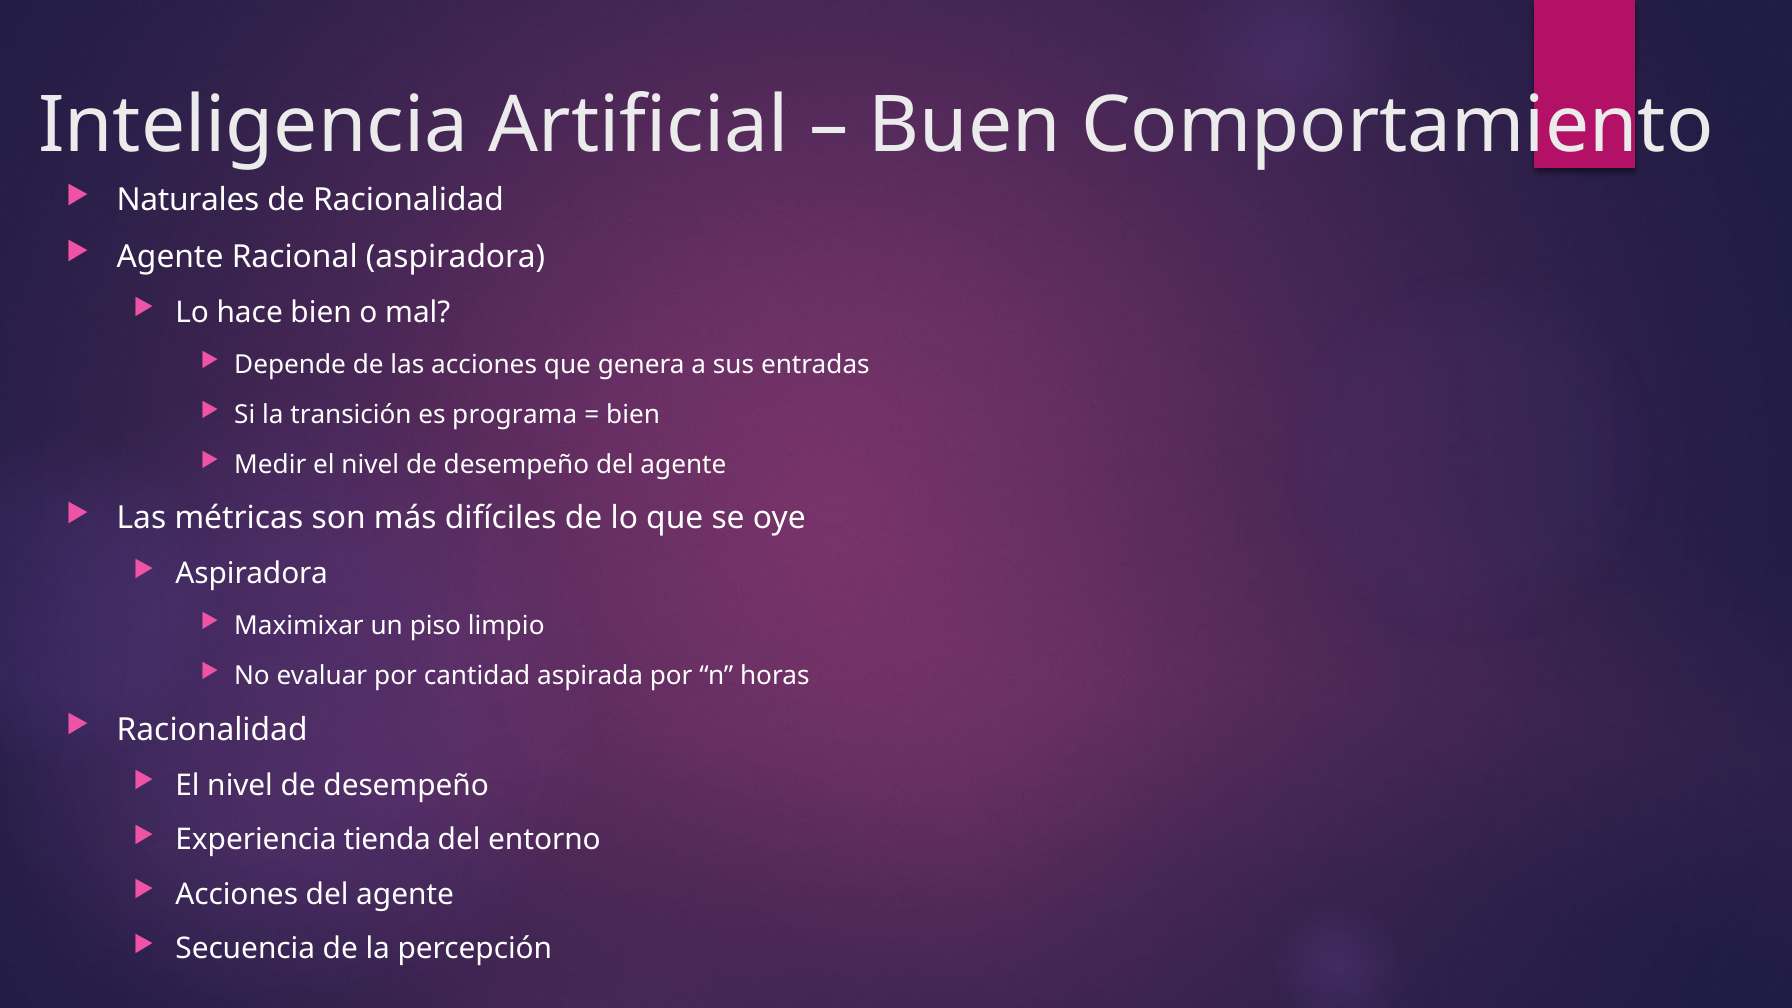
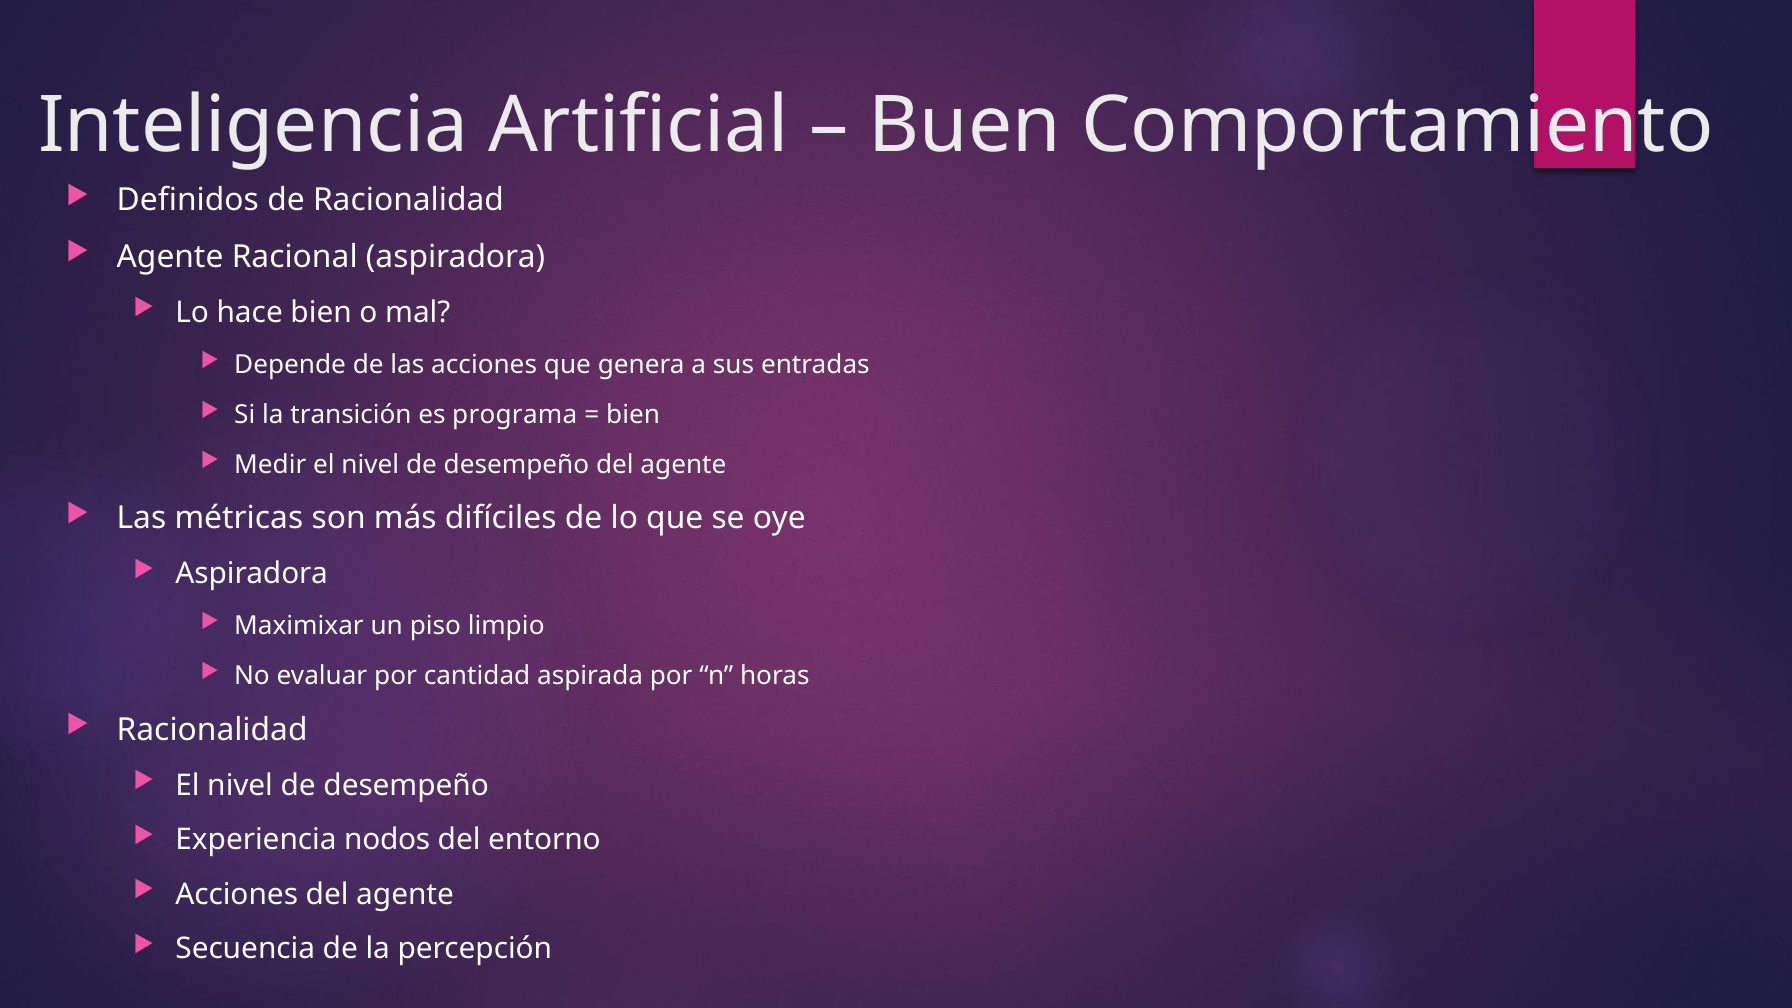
Naturales: Naturales -> Definidos (188, 200)
tienda: tienda -> nodos (387, 840)
